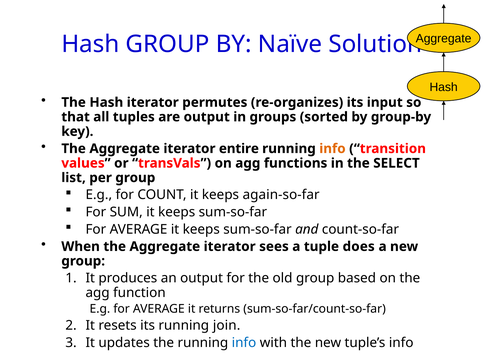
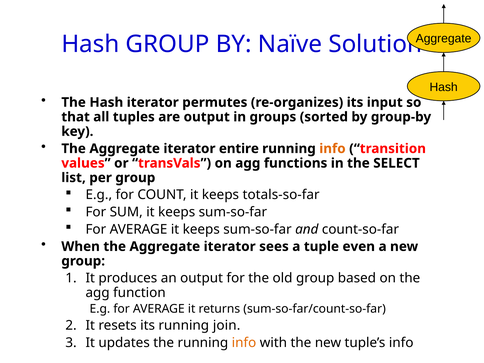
again-so-far: again-so-far -> totals-so-far (281, 195)
does: does -> even (359, 246)
info colour: blue -> orange (244, 343)
